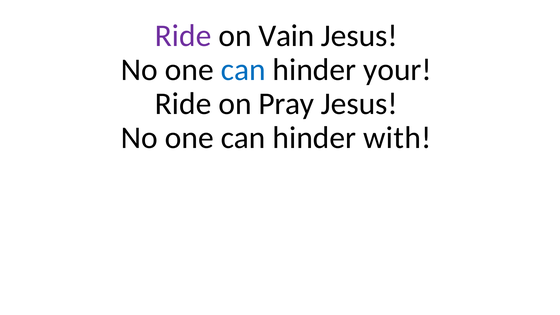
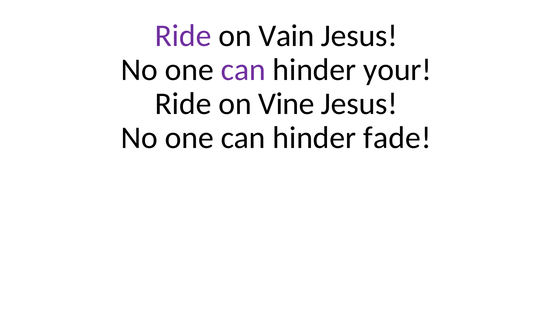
can colour: blue -> purple (243, 70)
Pray: Pray -> Vine (286, 104)
with: with -> fade (397, 138)
